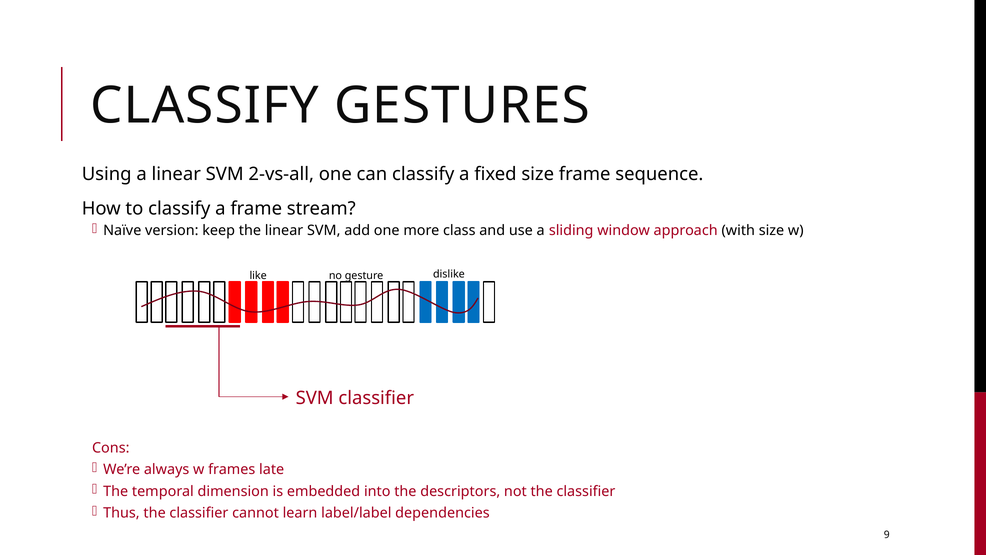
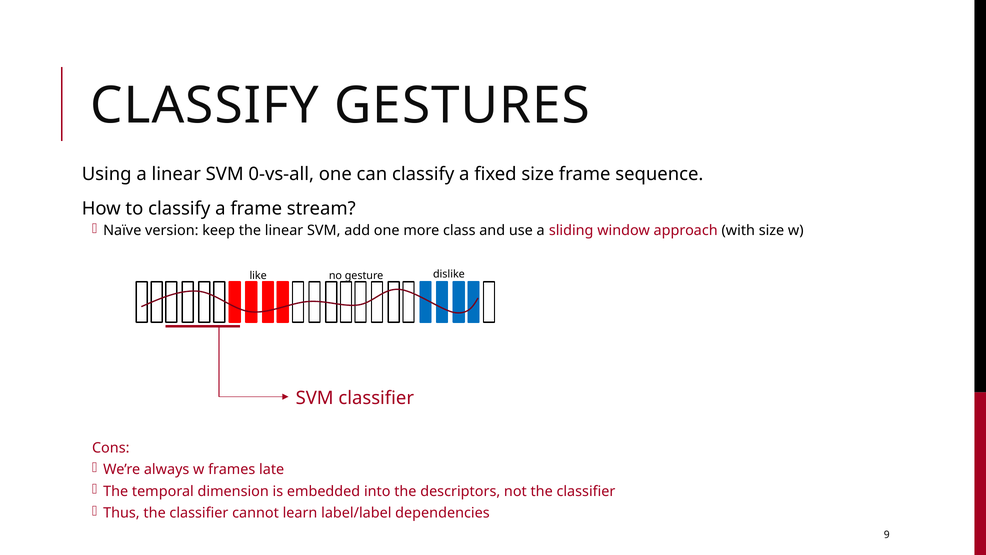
2-vs-all: 2-vs-all -> 0-vs-all (281, 174)
